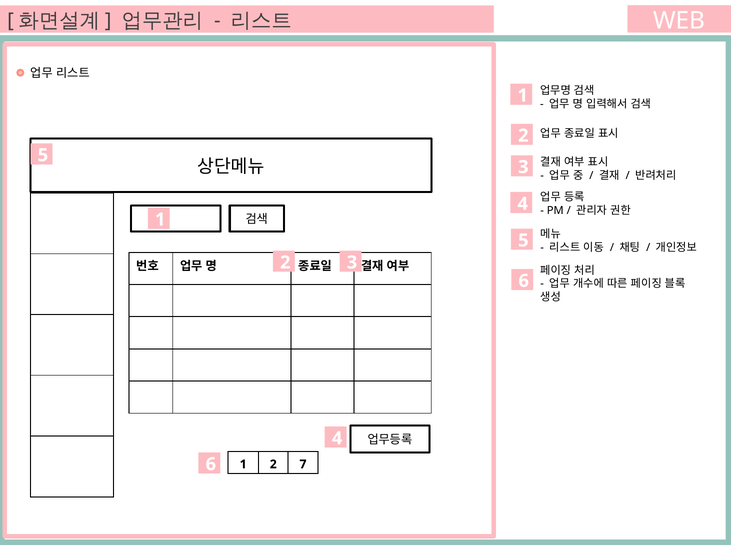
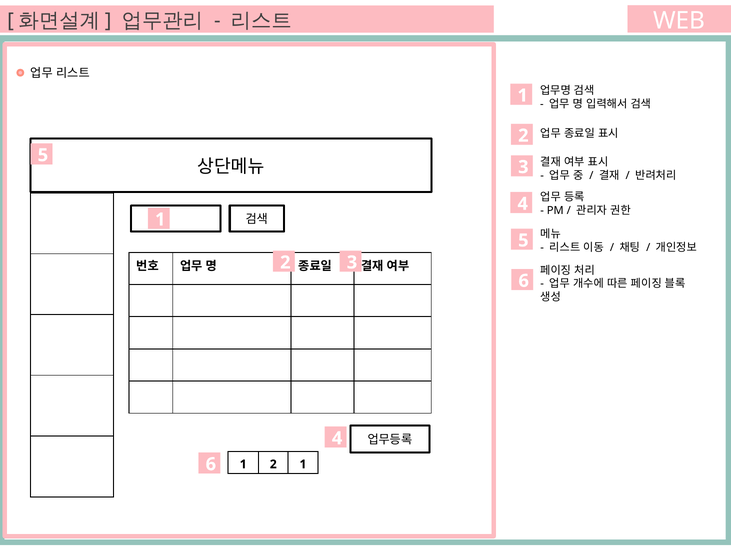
2 7: 7 -> 1 (303, 464)
